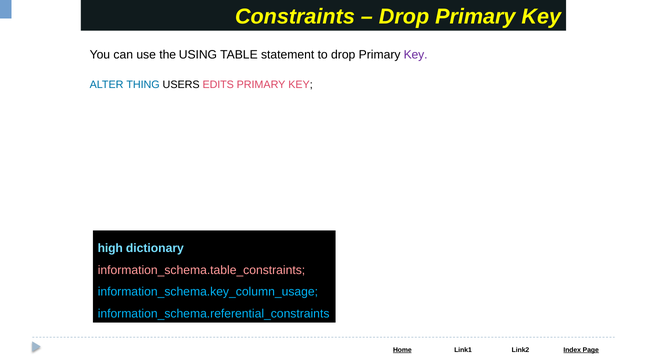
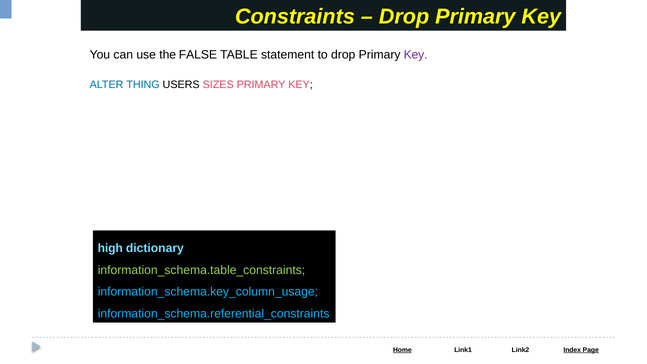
USING: USING -> FALSE (198, 55)
EDITS: EDITS -> SIZES (218, 85)
information_schema.table_constraints colour: pink -> light green (201, 270)
